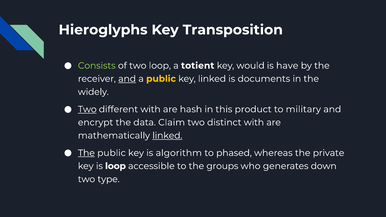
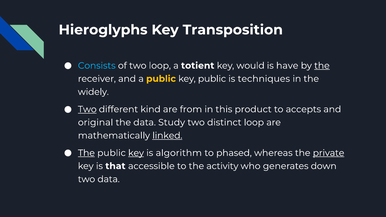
Consists colour: light green -> light blue (97, 66)
the underline: none -> present (322, 66)
and underline: present -> none (127, 79)
key linked: linked -> public (212, 79)
documents: documents -> techniques (264, 79)
different with: with -> kind (151, 109)
hash: hash -> from (191, 109)
military: military -> accepts (303, 109)
encrypt: encrypt -> original (96, 122)
Claim: Claim -> Study (172, 122)
distinct with: with -> loop (254, 122)
key underline: none -> present (136, 153)
private underline: none -> present (329, 153)
is loop: loop -> that (115, 166)
groups: groups -> activity (222, 166)
two type: type -> data (109, 179)
